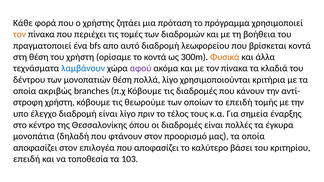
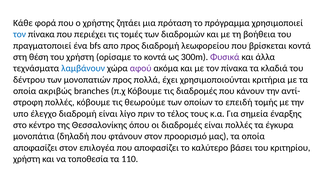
τον colour: orange -> blue (20, 34)
απο αυτό: αυτό -> προς (130, 46)
Φυσικά colour: orange -> purple (225, 57)
μονοπατιών θέση: θέση -> προς (122, 80)
πολλά λίγο: λίγο -> έχει (170, 80)
χρήστη: χρήστη -> πολλές (60, 102)
επειδή: επειδή -> χρήστη (27, 159)
103: 103 -> 110 (130, 159)
